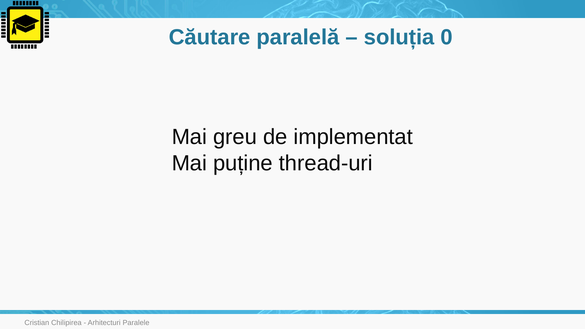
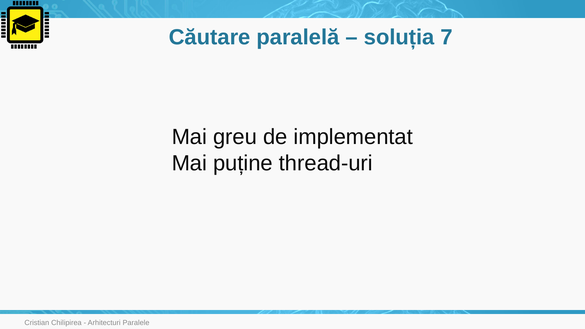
0: 0 -> 7 (447, 37)
